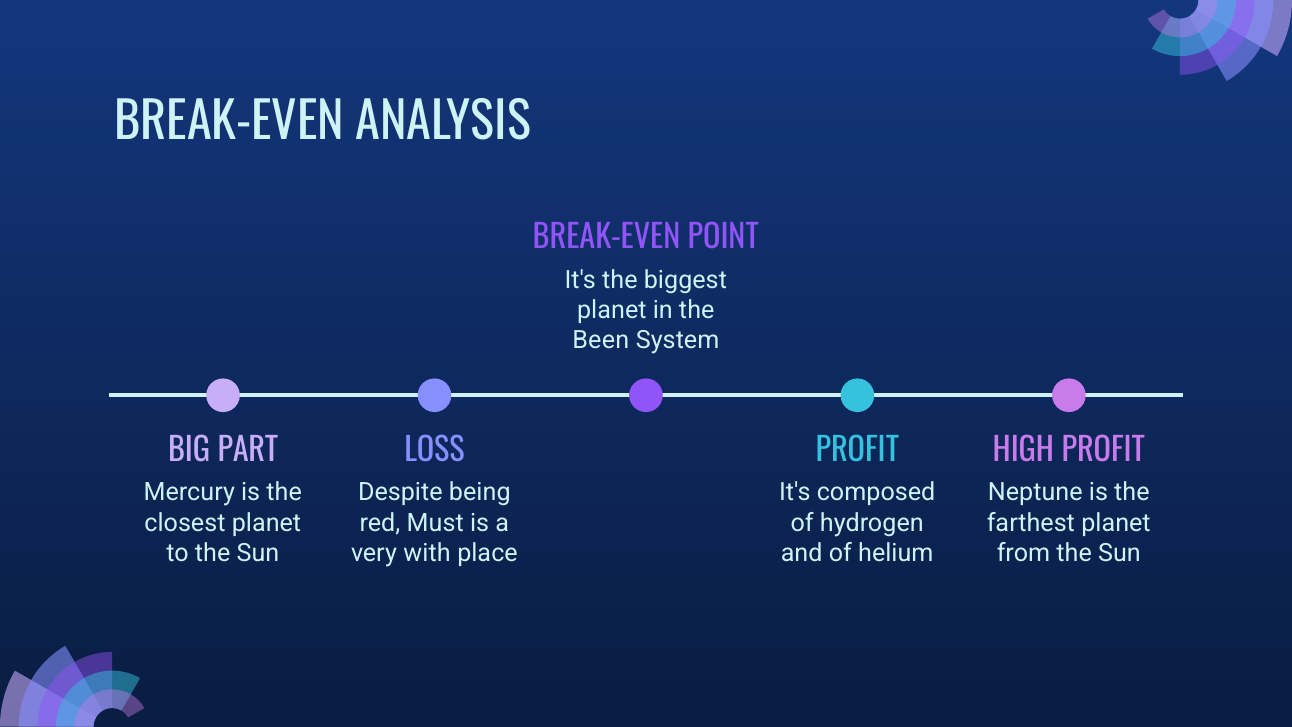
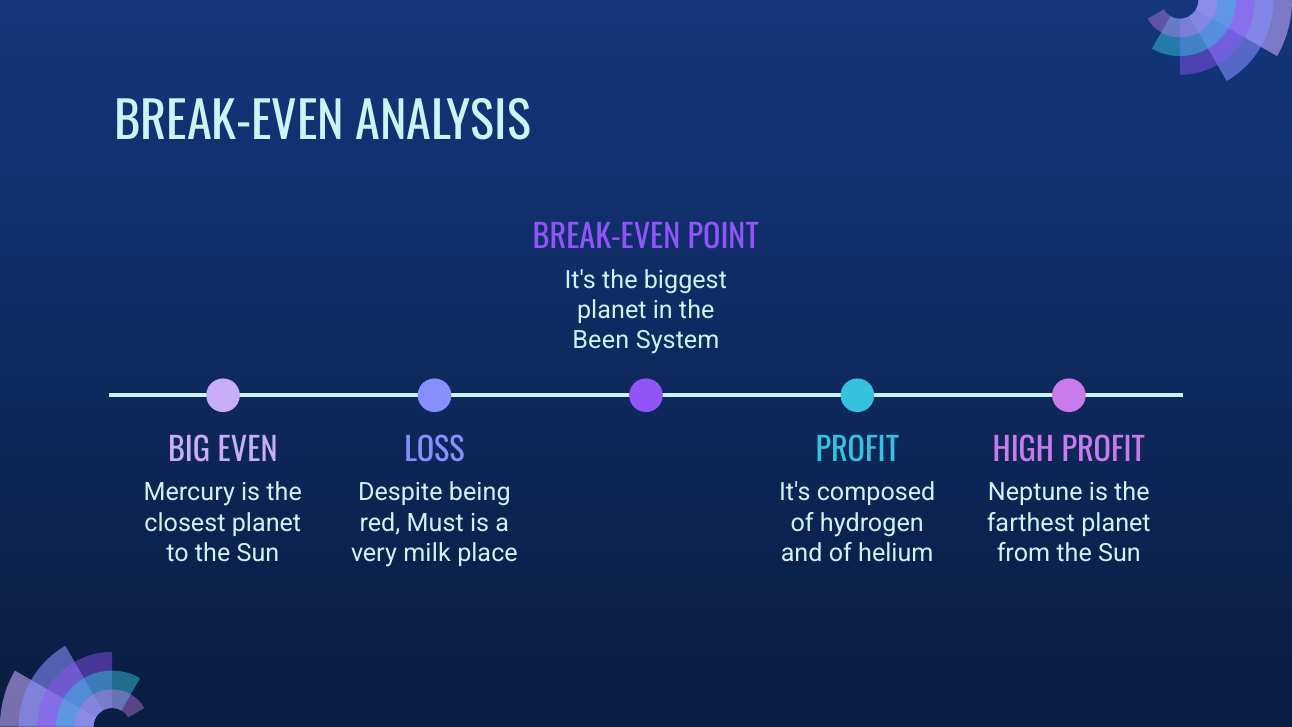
PART: PART -> EVEN (248, 451)
with: with -> milk (427, 553)
